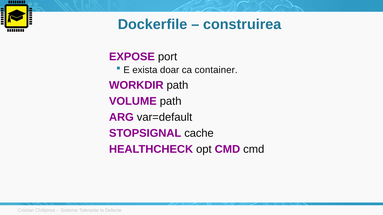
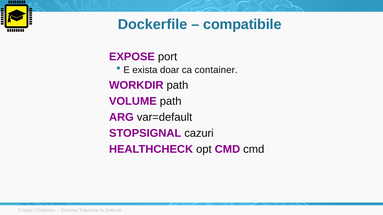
construirea: construirea -> compatibile (242, 24)
cache: cache -> cazuri (199, 133)
